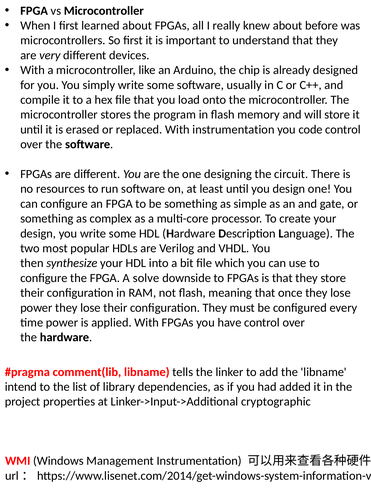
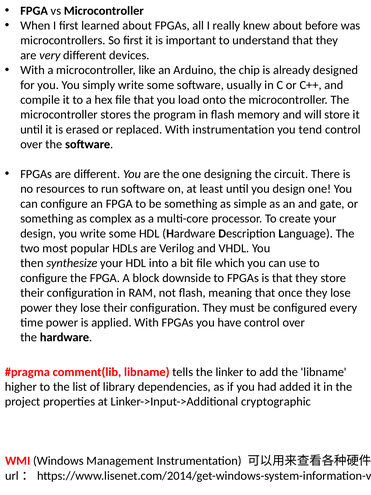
code: code -> tend (310, 129)
solve: solve -> block (146, 278)
intend: intend -> higher (21, 387)
